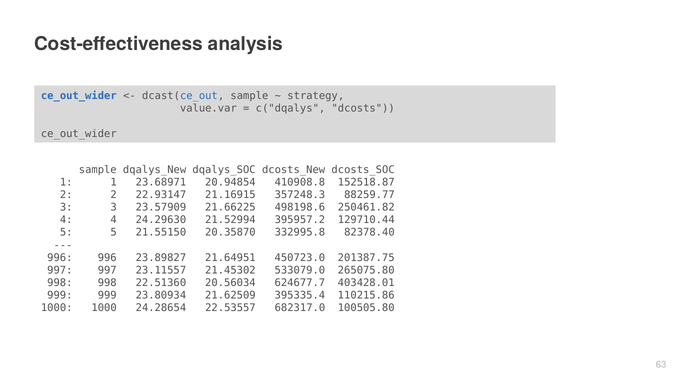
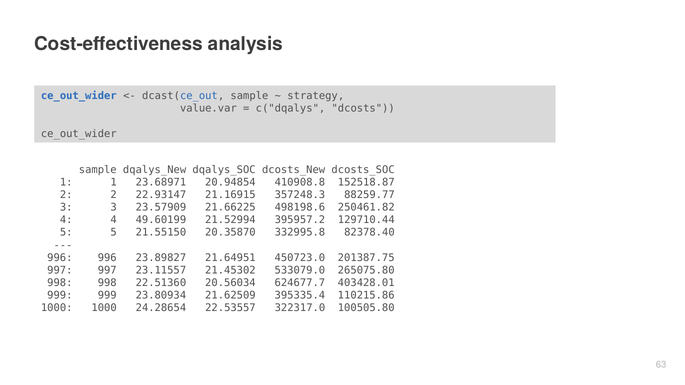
24.29630: 24.29630 -> 49.60199 (161, 220)
682317.0: 682317.0 -> 322317.0 (300, 308)
